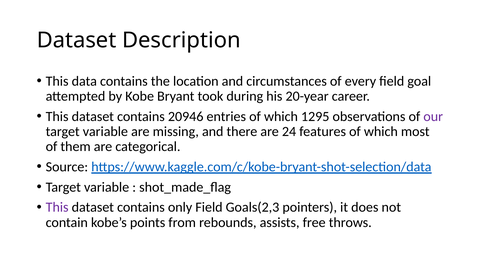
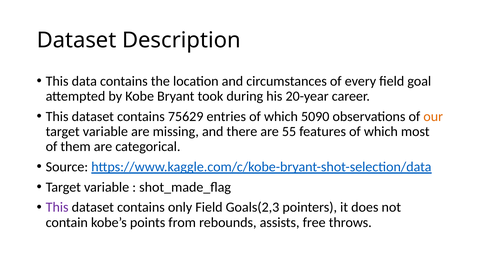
20946: 20946 -> 75629 (186, 117)
1295: 1295 -> 5090 (315, 117)
our colour: purple -> orange (433, 117)
24: 24 -> 55 (289, 132)
